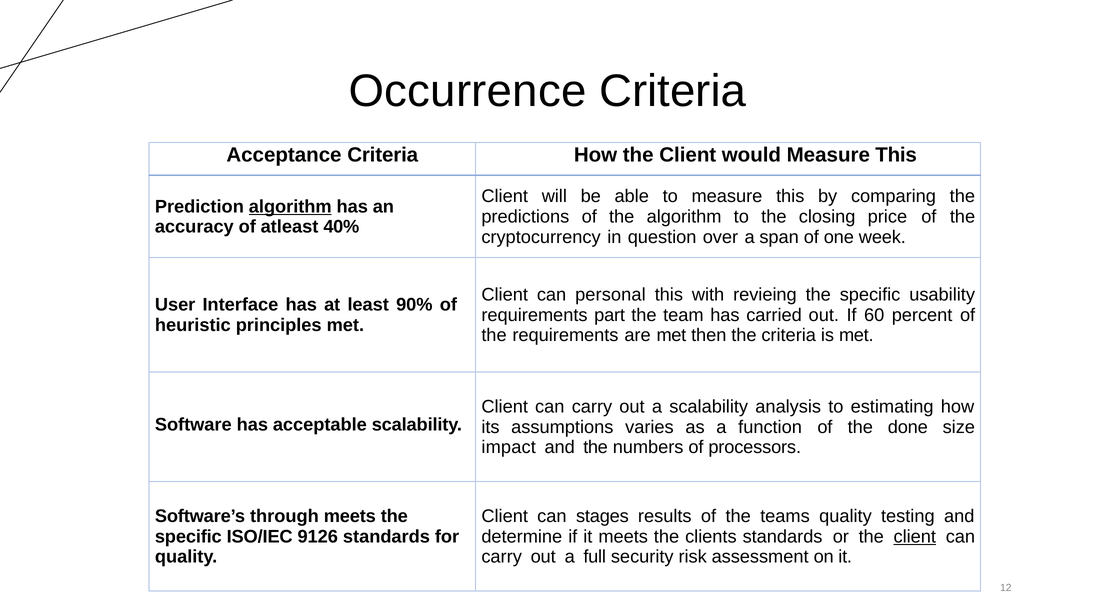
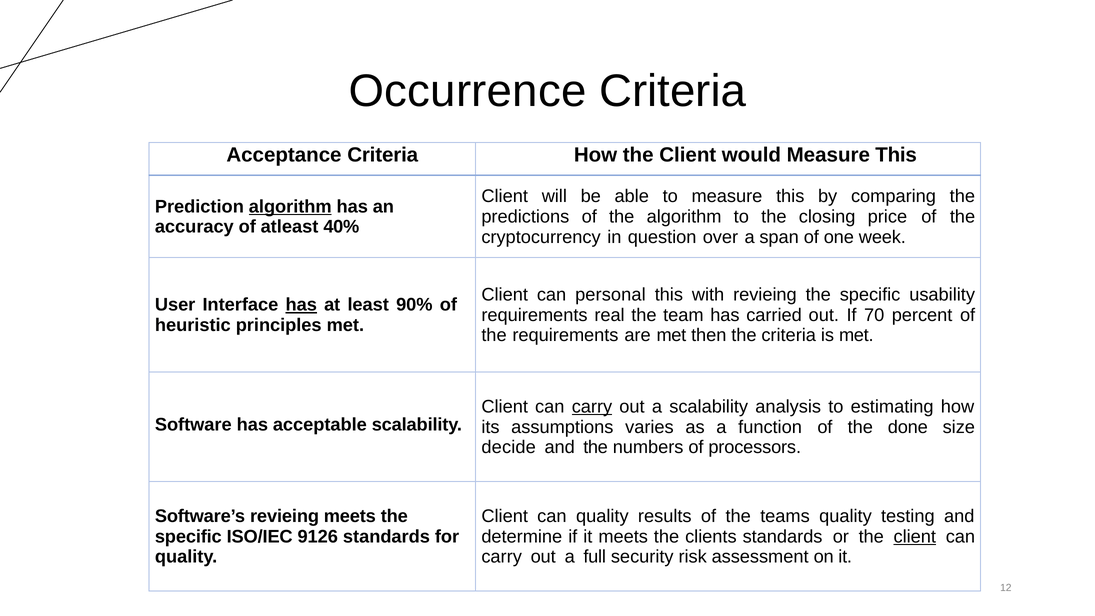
has underline: none -> present (301, 305)
part: part -> real (610, 315)
60: 60 -> 70 (874, 315)
carry underline: none -> present (592, 407)
impact: impact -> decide (509, 447)
Software’s through: through -> revieing (285, 516)
can stages: stages -> quality (602, 516)
